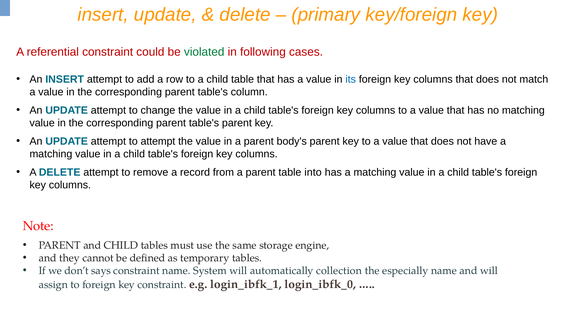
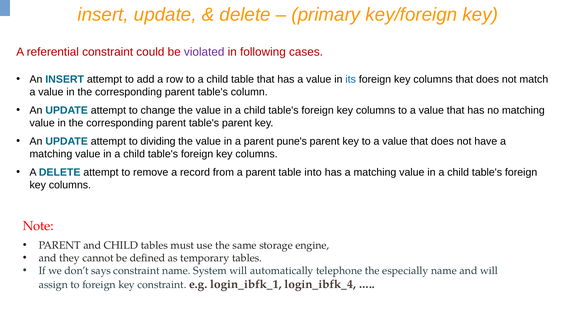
violated colour: green -> purple (204, 52)
to attempt: attempt -> dividing (158, 141)
body's: body's -> pune's (292, 141)
collection: collection -> telephone (339, 270)
login_ibfk_0: login_ibfk_0 -> login_ibfk_4 (320, 284)
